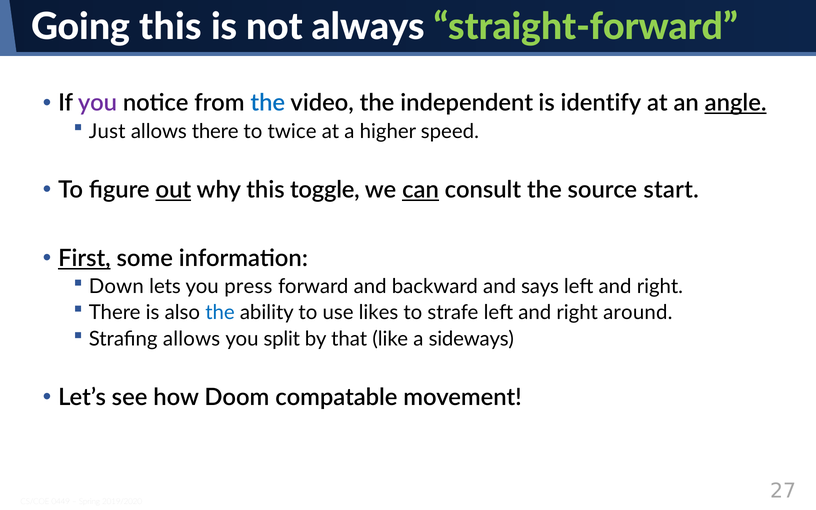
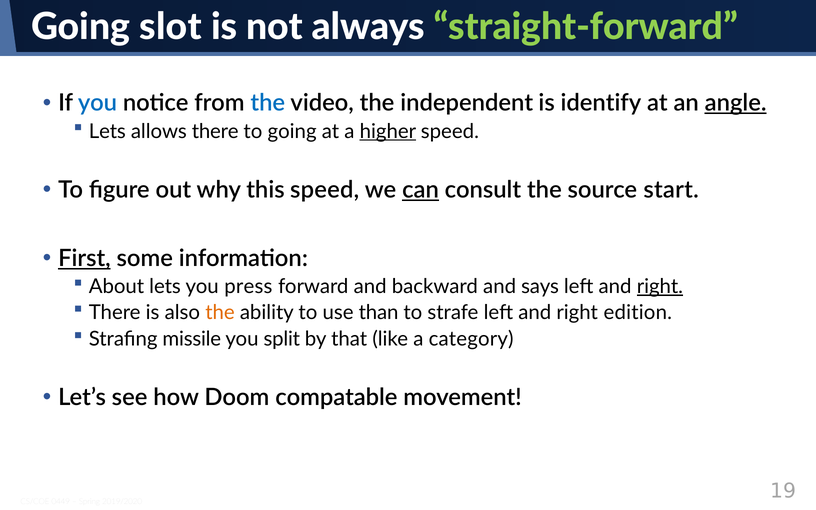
Going this: this -> slot (171, 27)
you colour: purple -> blue (97, 103)
Just: Just -> Lets (107, 131)
to twice: twice -> going (292, 131)
higher underline: none -> present (388, 131)
out underline: present -> none (173, 190)
this toggle: toggle -> speed (325, 190)
Down: Down -> About (116, 286)
right underline: none -> present (660, 286)
the colour: blue -> orange (220, 313)
likes: likes -> than (379, 313)
around: around -> edition (638, 313)
Strafing allows: allows -> missile (192, 339)
sideways: sideways -> category (471, 339)
27: 27 -> 19 (783, 491)
